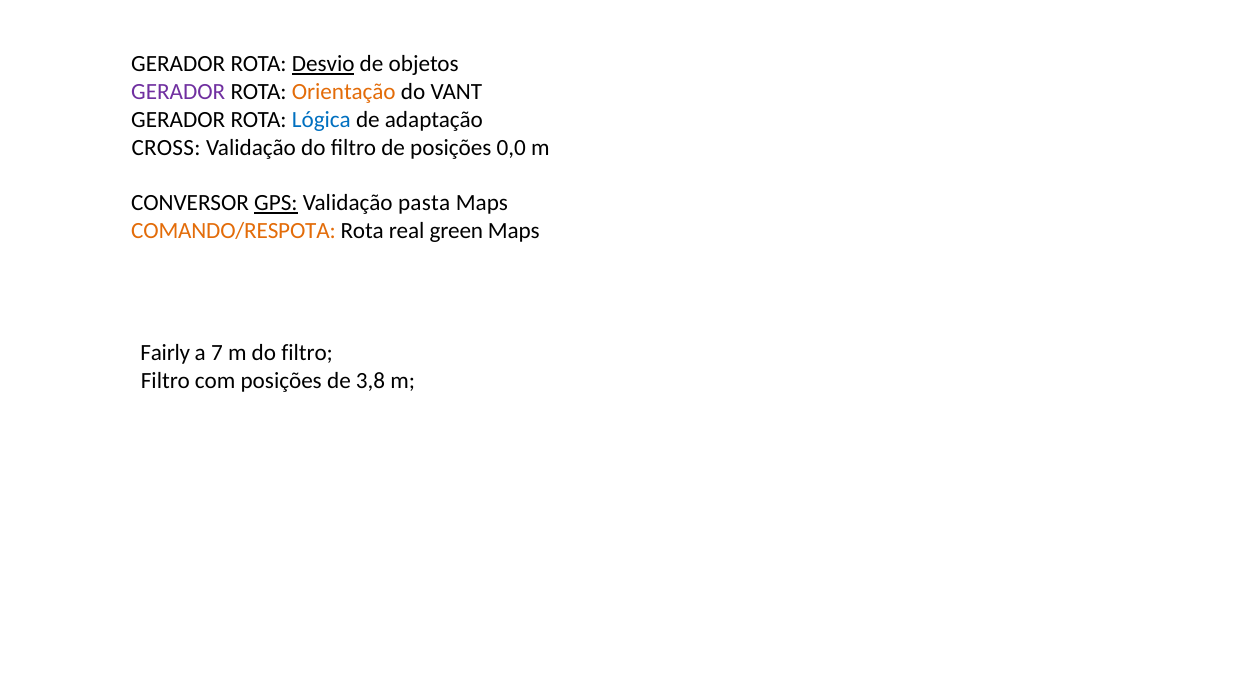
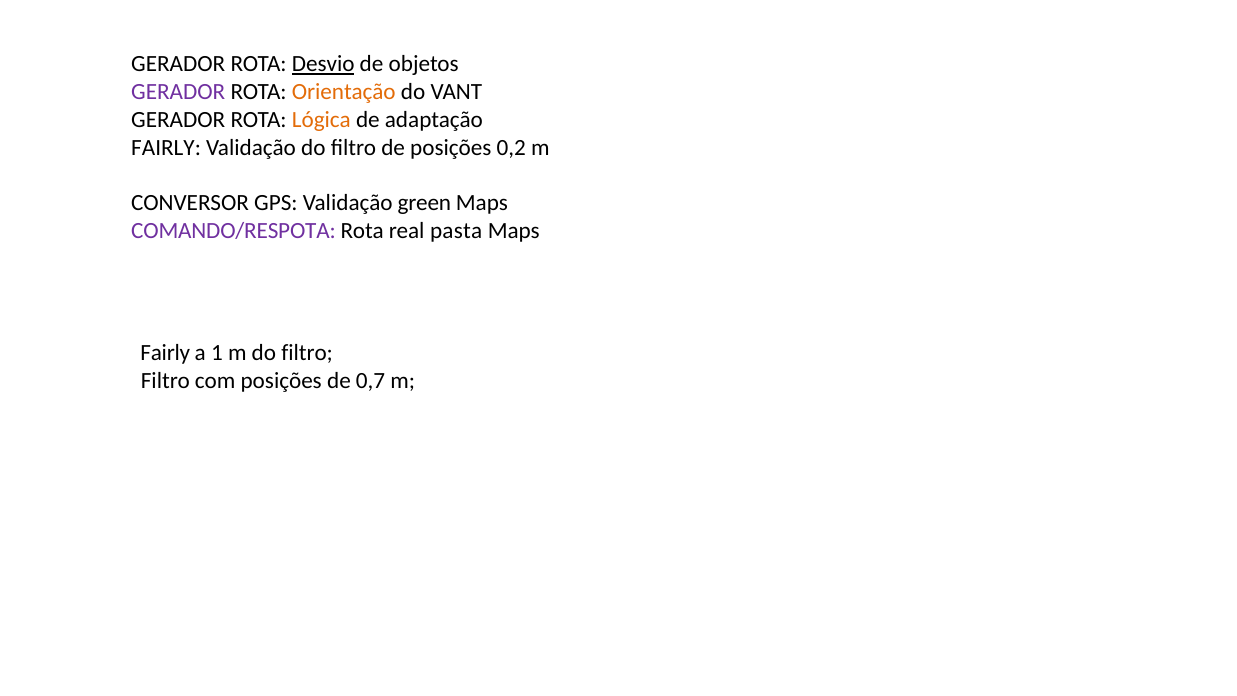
Lógica colour: blue -> orange (321, 119)
CROSS: CROSS -> FAIRLY (166, 147)
0,0: 0,0 -> 0,2 (511, 147)
GPS underline: present -> none (276, 203)
pasta: pasta -> green (424, 203)
COMANDO/RESPOTA colour: orange -> purple (233, 231)
green: green -> pasta (456, 231)
7: 7 -> 1 (217, 353)
3,8: 3,8 -> 0,7 (371, 380)
